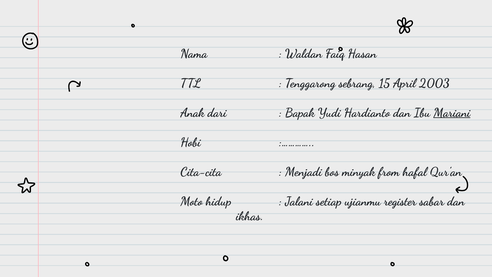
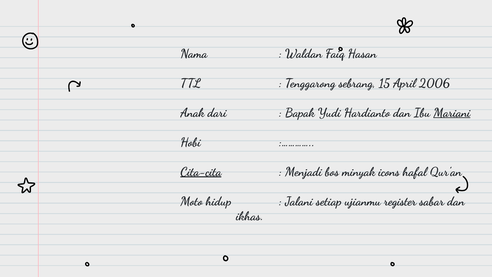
2003: 2003 -> 2006 (434, 83)
Cita-cita underline: none -> present (201, 171)
from: from -> icons (389, 171)
